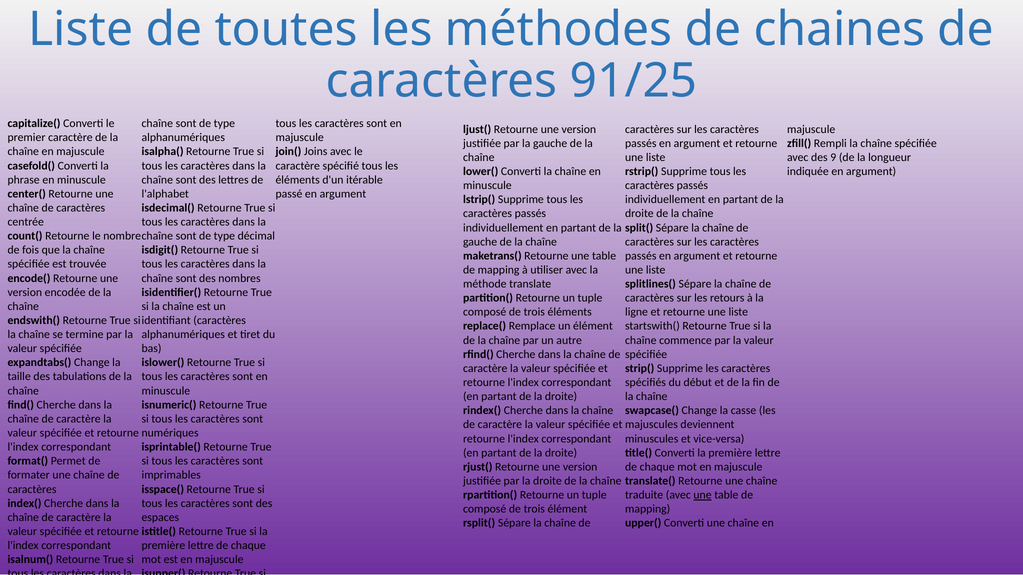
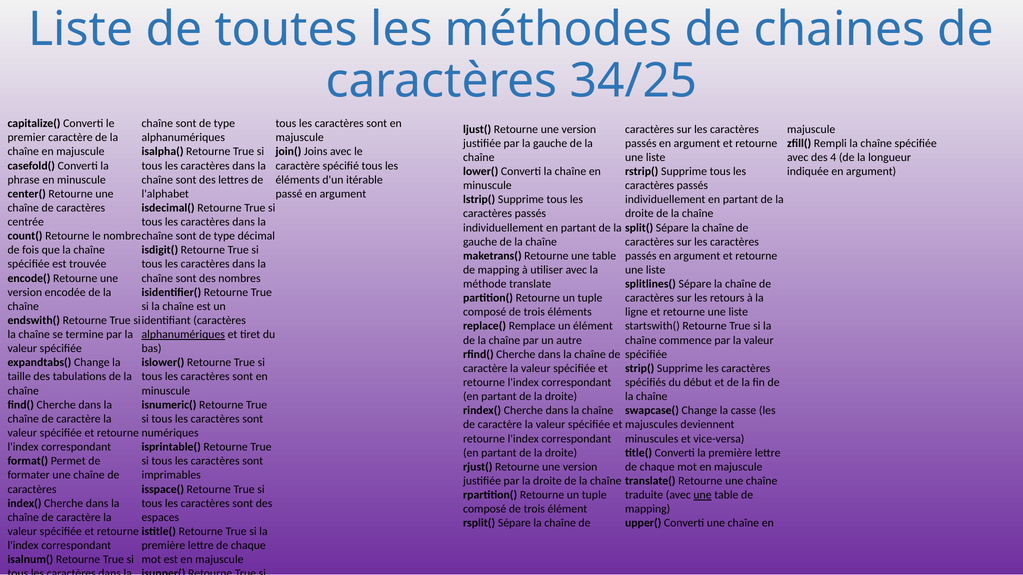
91/25: 91/25 -> 34/25 (634, 81)
9: 9 -> 4 (833, 157)
alphanumériques underline: none -> present (183, 335)
